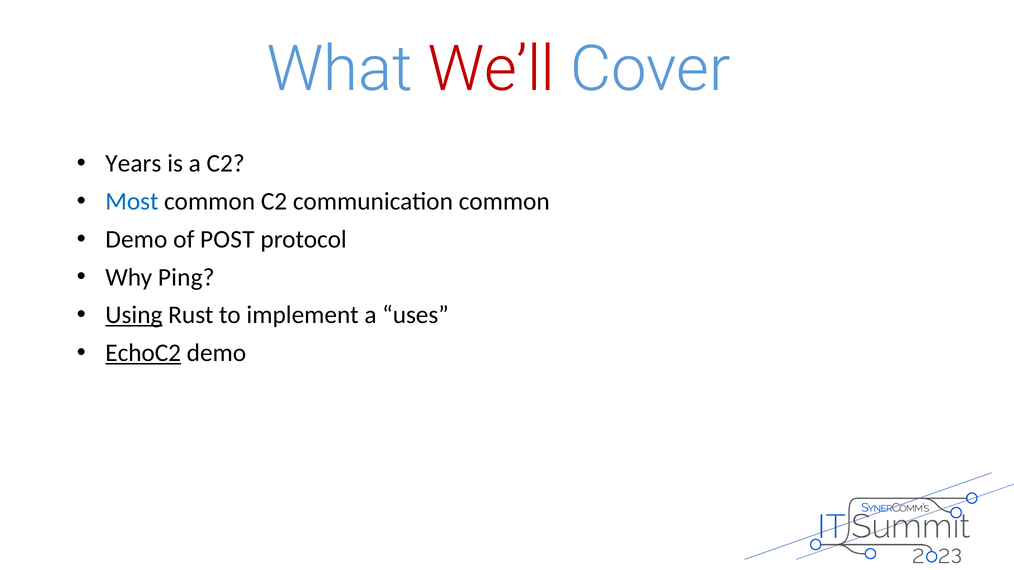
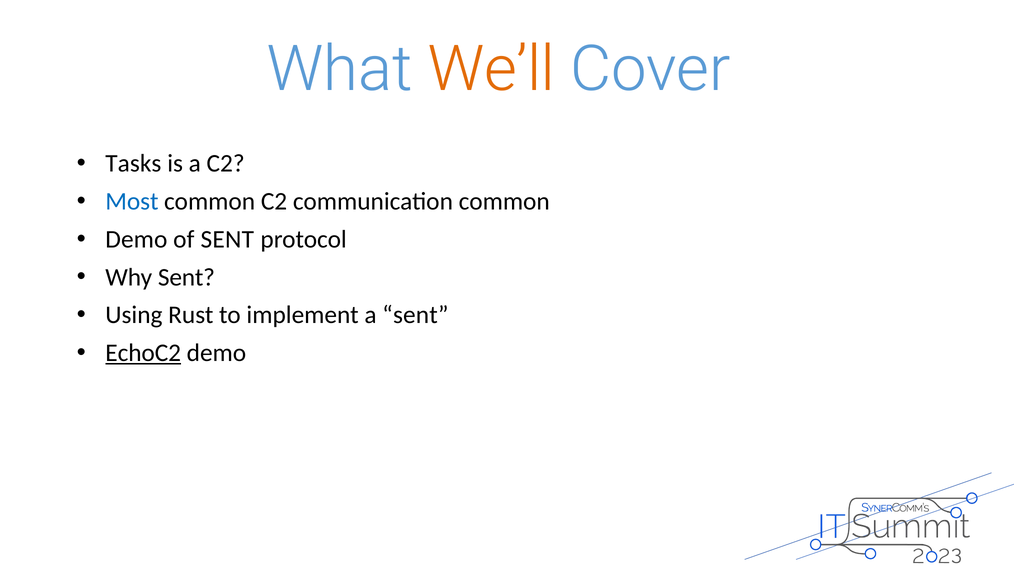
We’ll colour: red -> orange (492, 69)
Years: Years -> Tasks (133, 164)
of POST: POST -> SENT (227, 239)
Why Ping: Ping -> Sent (186, 277)
Using underline: present -> none (134, 315)
a uses: uses -> sent (415, 315)
